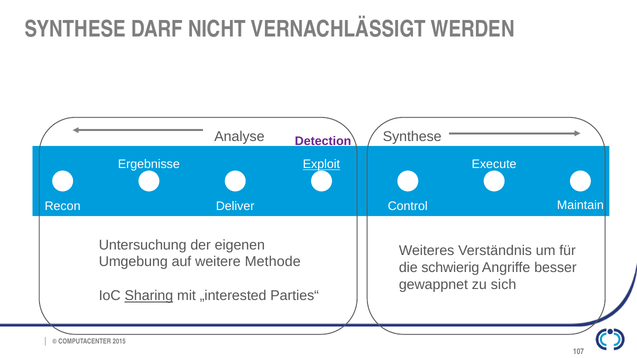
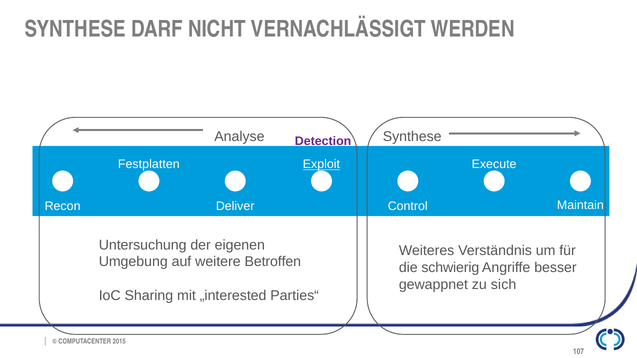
Ergebnisse: Ergebnisse -> Festplatten (149, 164)
Methode: Methode -> Betroffen (273, 262)
Sharing underline: present -> none (149, 296)
